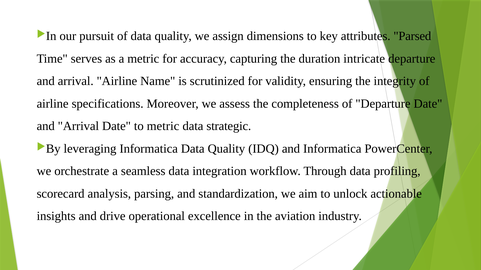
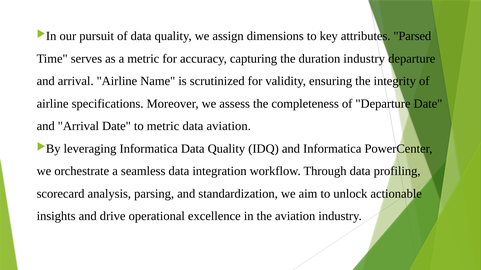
duration intricate: intricate -> industry (364, 59)
data strategic: strategic -> aviation (229, 126)
